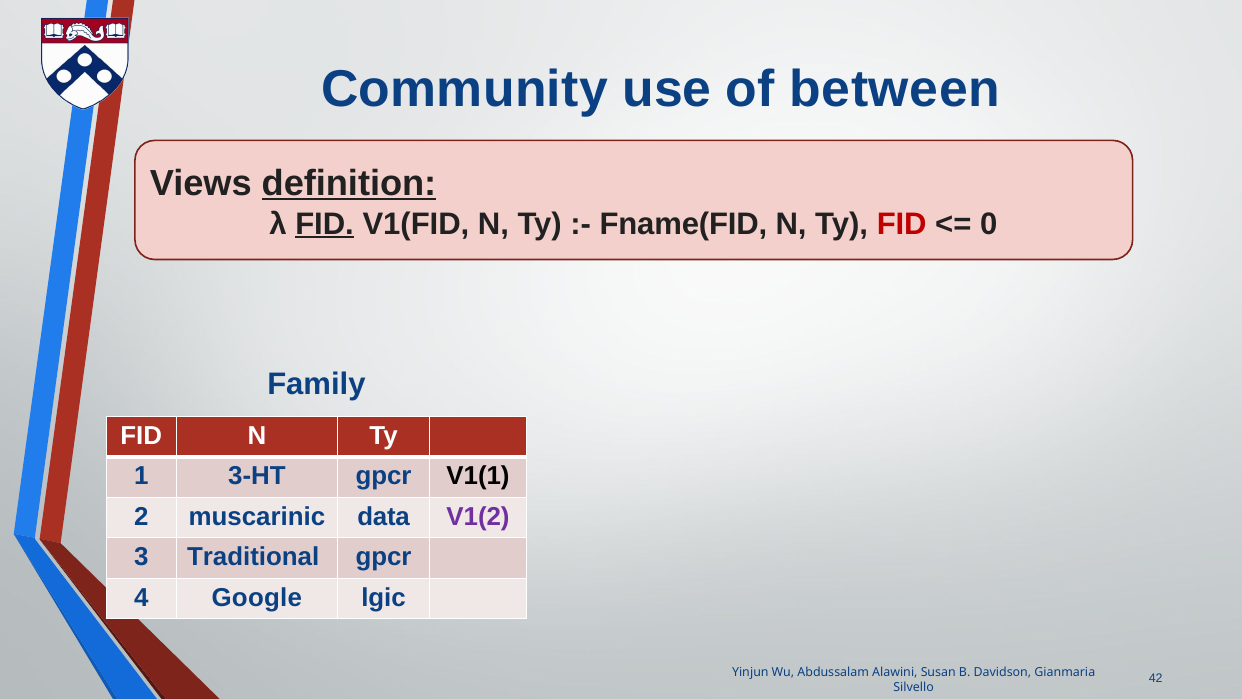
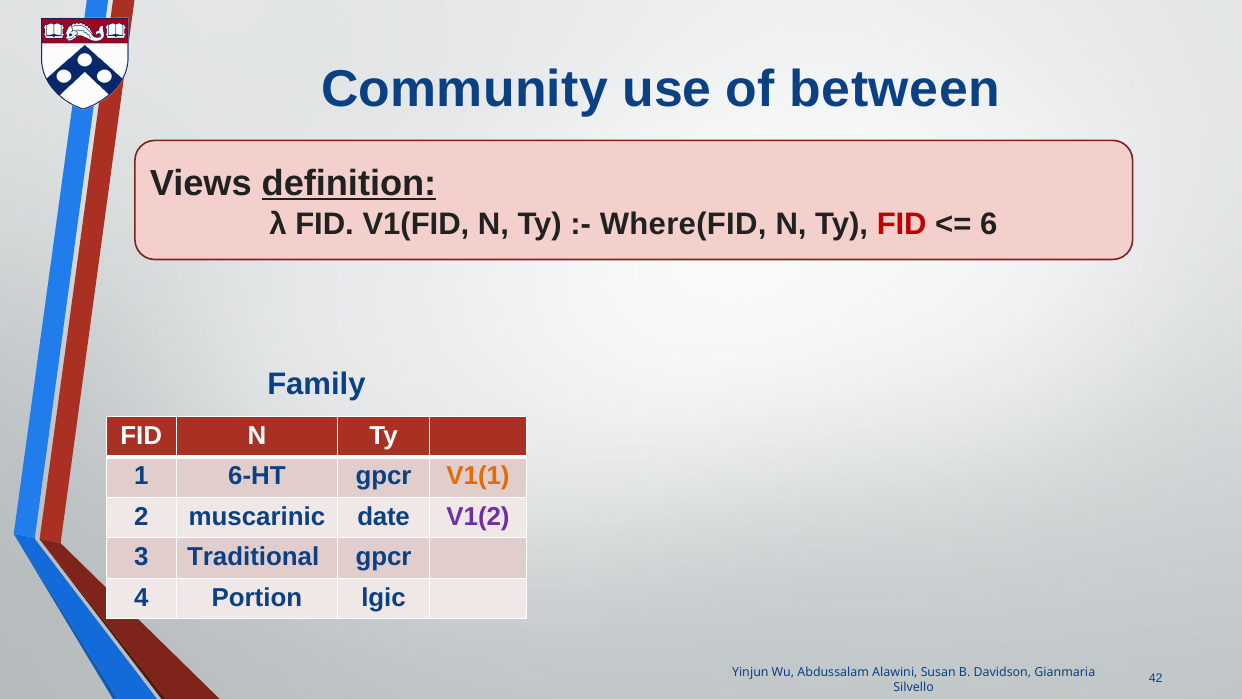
FID underline: present -> none (325, 224)
Fname(FID: Fname(FID -> Where(FID (683, 224)
0: 0 -> 6 (989, 224)
3-HT: 3-HT -> 6-HT (257, 476)
V1(1 colour: black -> orange (478, 476)
data: data -> date (384, 517)
Google: Google -> Portion (257, 597)
